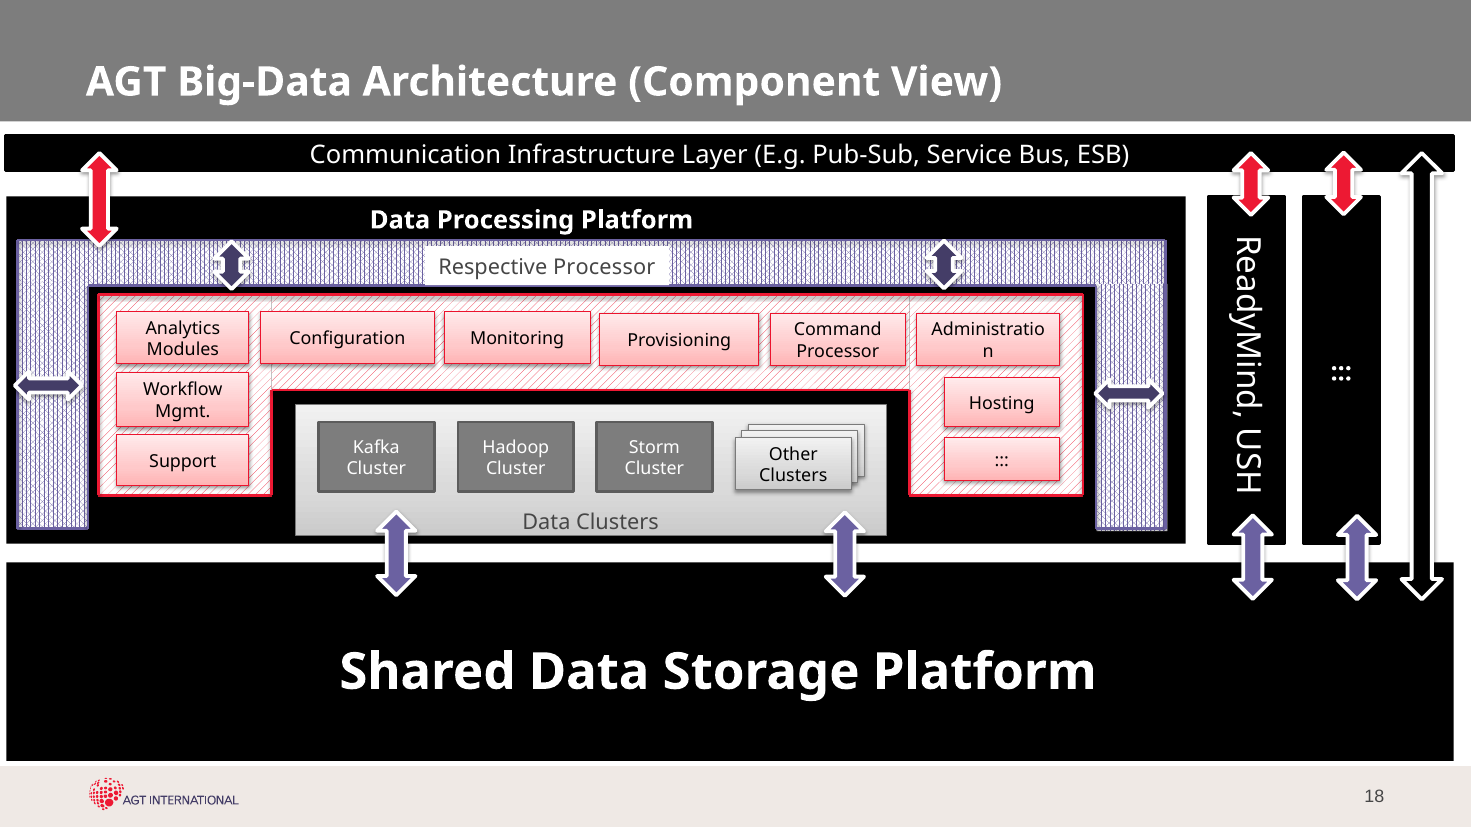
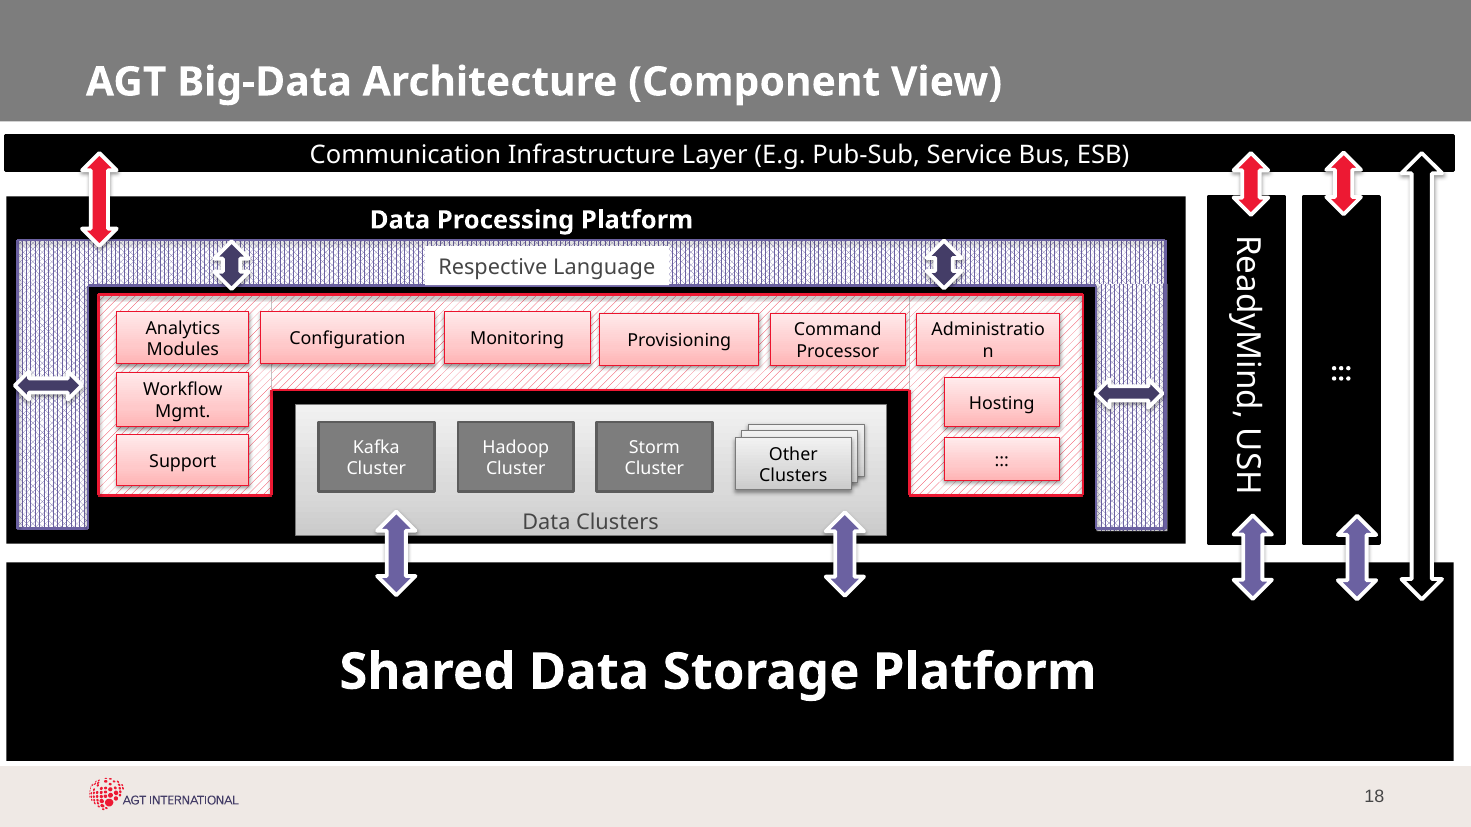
Respective Processor: Processor -> Language (604, 267)
